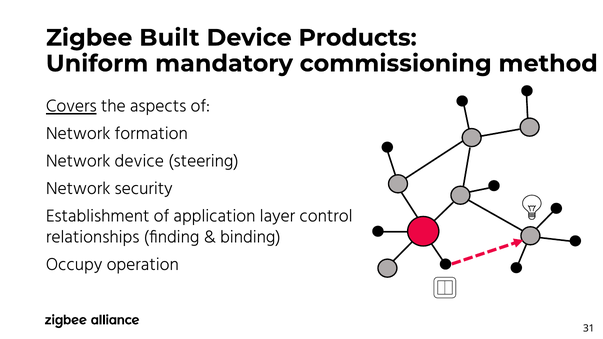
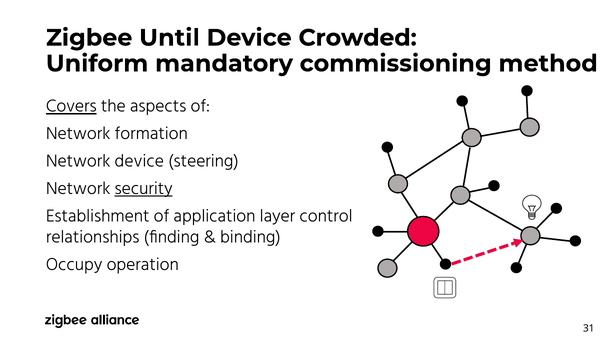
Built: Built -> Until (169, 38)
Products: Products -> Crowded (358, 38)
security underline: none -> present (144, 188)
